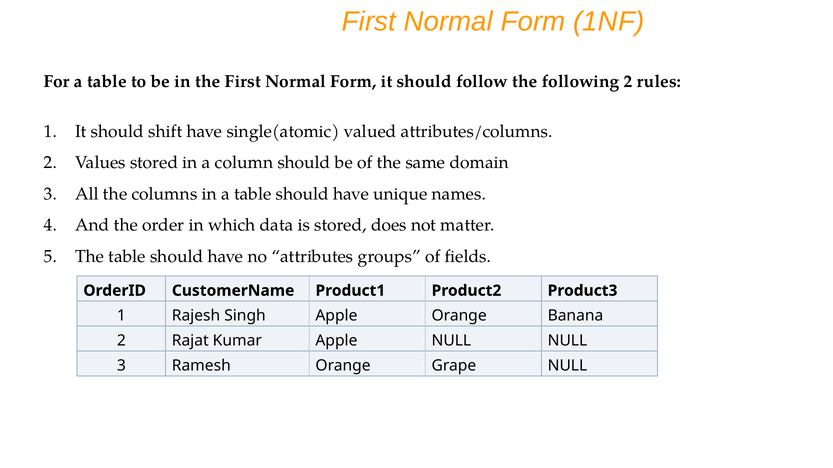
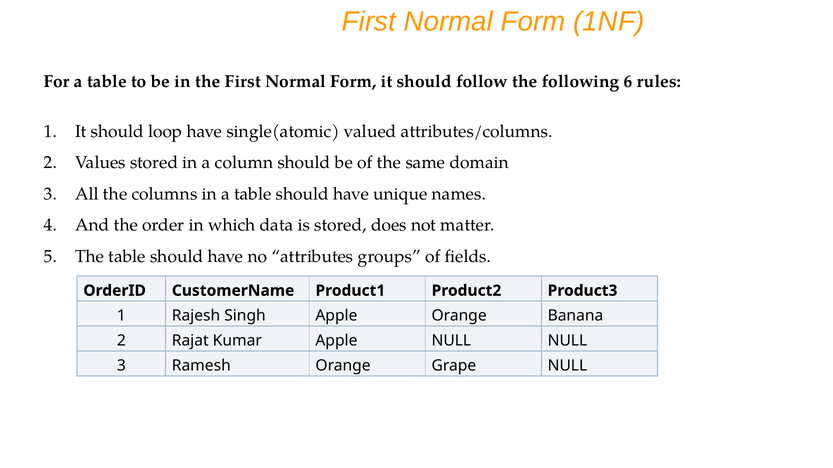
following 2: 2 -> 6 (628, 82)
shift: shift -> loop (165, 132)
